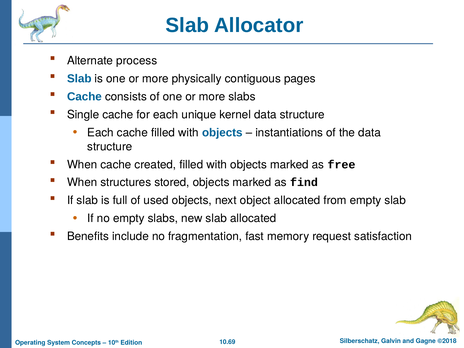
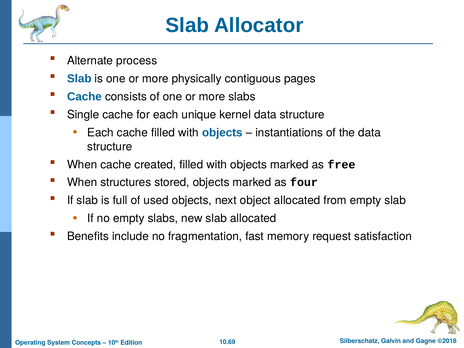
find: find -> four (304, 182)
